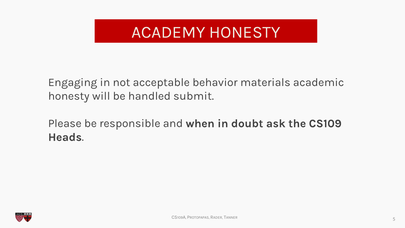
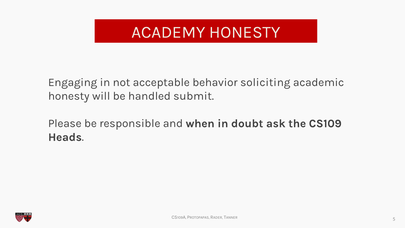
materials: materials -> soliciting (265, 82)
